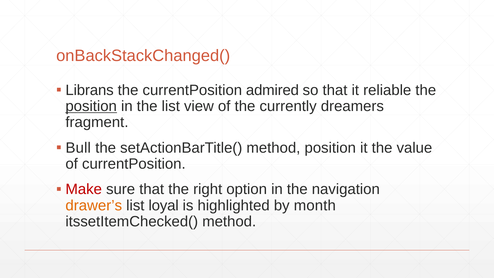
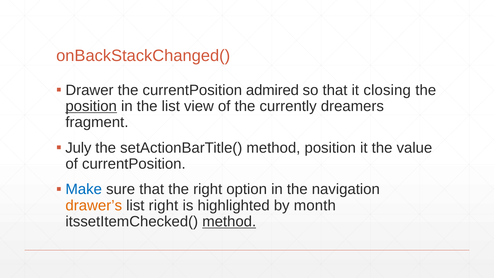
Librans: Librans -> Drawer (89, 90)
reliable: reliable -> closing (387, 90)
Bull: Bull -> July (78, 148)
Make colour: red -> blue (84, 189)
list loyal: loyal -> right (163, 205)
method underline: none -> present (229, 221)
